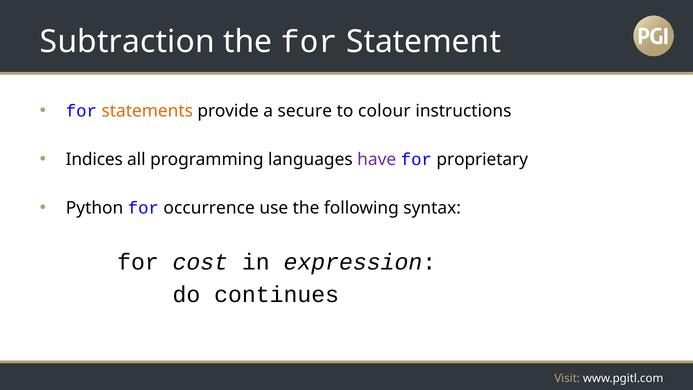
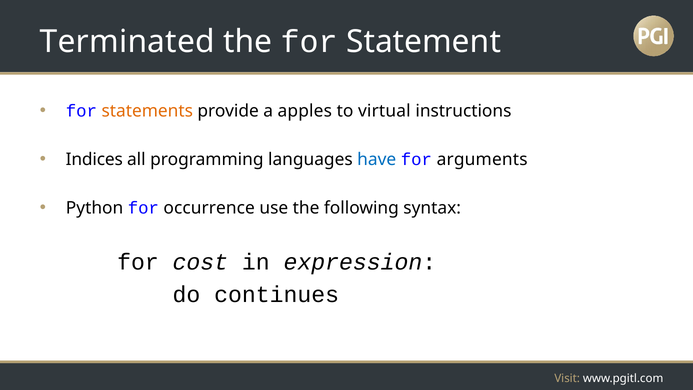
Subtraction: Subtraction -> Terminated (127, 42)
secure: secure -> apples (305, 111)
colour: colour -> virtual (384, 111)
have colour: purple -> blue (377, 159)
proprietary: proprietary -> arguments (482, 159)
